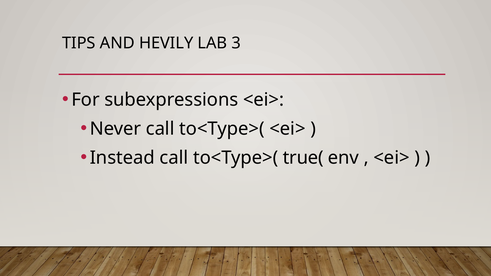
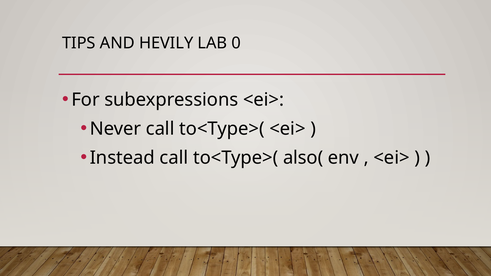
3: 3 -> 0 (236, 43)
true(: true( -> also( (303, 158)
